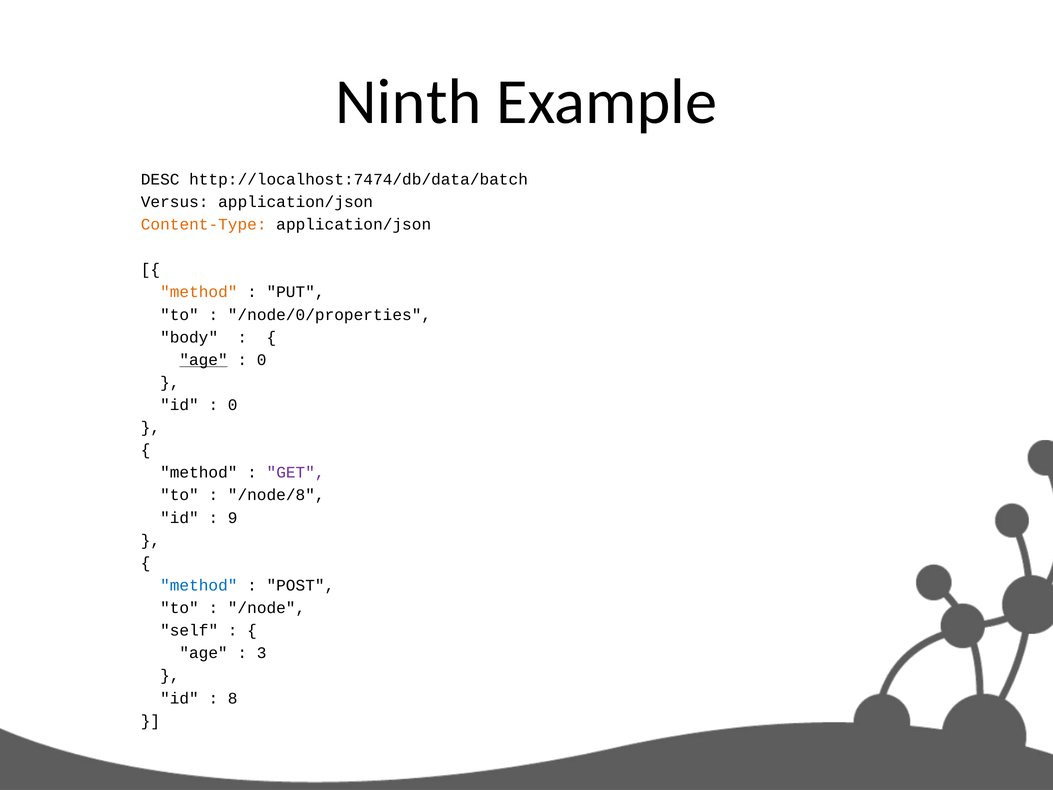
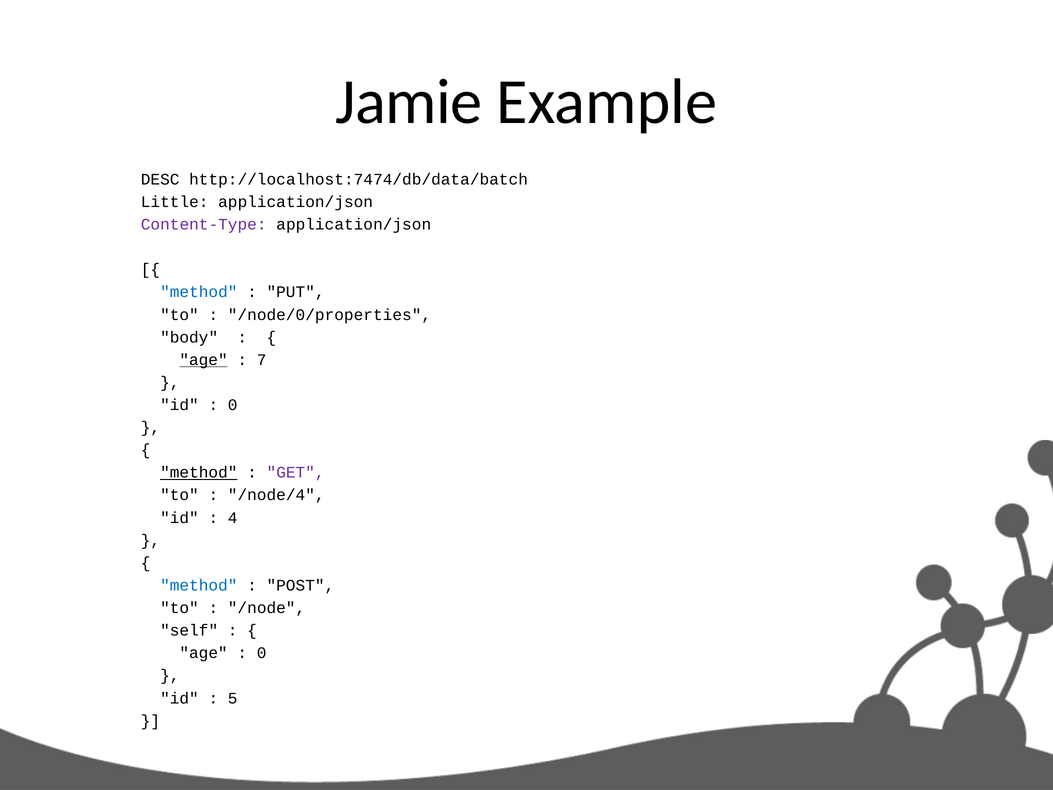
Ninth: Ninth -> Jamie (409, 102)
Versus: Versus -> Little (175, 202)
Content-Type colour: orange -> purple (204, 224)
method colour: orange -> blue (199, 292)
0: 0 -> 7 (262, 360)
method underline: none -> present (199, 472)
/node/8: /node/8 -> /node/4 (276, 495)
9: 9 -> 4 (233, 518)
3: 3 -> 0 (262, 653)
8: 8 -> 5 (233, 698)
